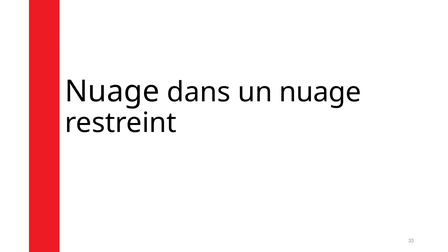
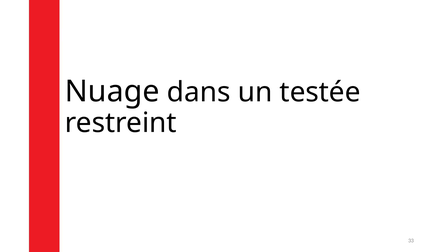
un nuage: nuage -> testée (320, 92)
